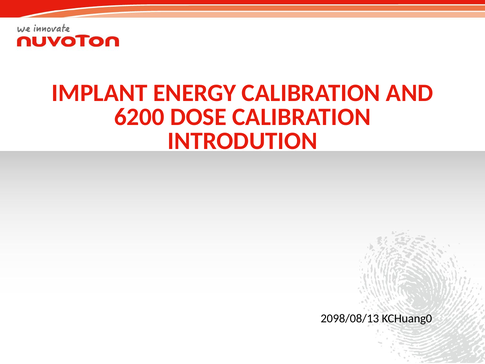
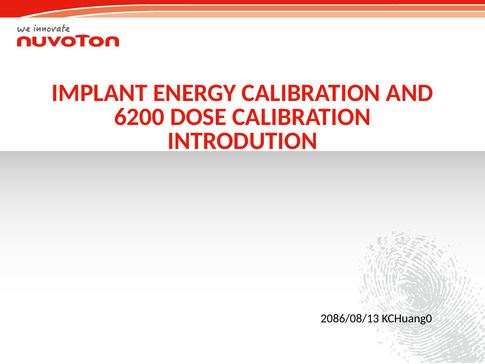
2098/08/13: 2098/08/13 -> 2086/08/13 (350, 318)
